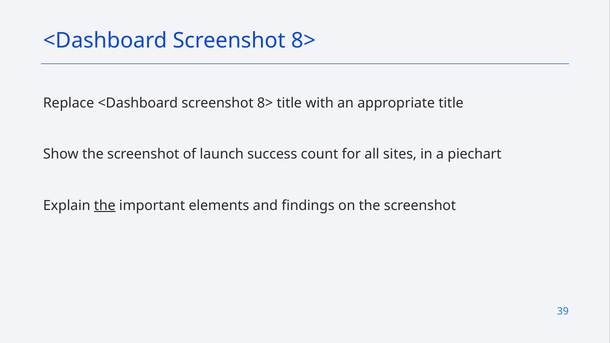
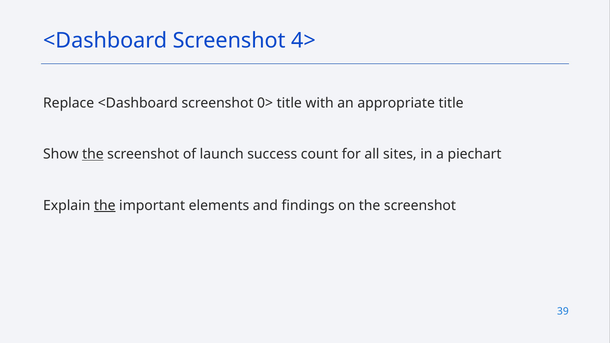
8>: 8> -> 4> (303, 41)
Replace <Dashboard screenshot 8>: 8> -> 0> (265, 103)
the underline: none -> present (93, 154)
